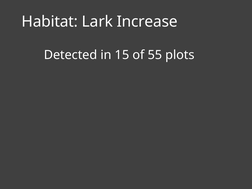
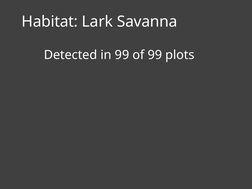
Increase: Increase -> Savanna (147, 22)
in 15: 15 -> 99 (122, 55)
of 55: 55 -> 99 (155, 55)
